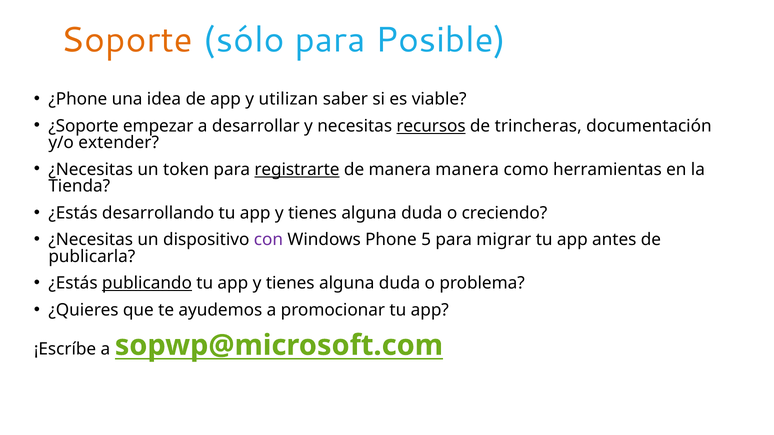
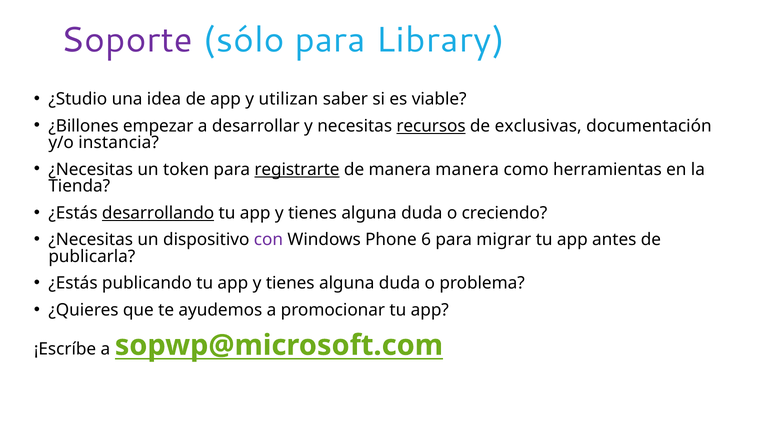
Soporte colour: orange -> purple (127, 40)
Posible: Posible -> Library (440, 40)
¿Phone: ¿Phone -> ¿Studio (78, 99)
¿Soporte: ¿Soporte -> ¿Billones (84, 126)
trincheras: trincheras -> exclusivas (538, 126)
extender: extender -> instancia (119, 143)
desarrollando underline: none -> present (158, 213)
5: 5 -> 6 (426, 240)
publicando underline: present -> none (147, 284)
